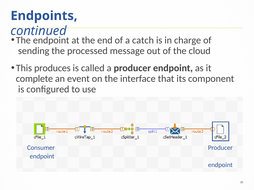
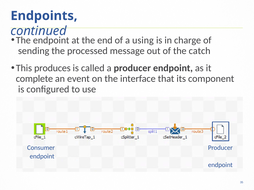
catch: catch -> using (143, 40)
cloud: cloud -> catch (200, 51)
